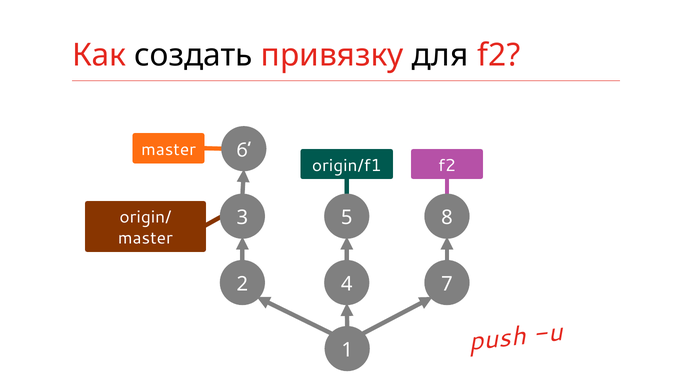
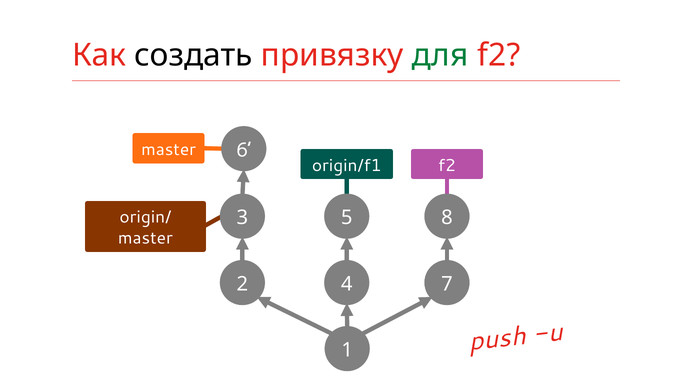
для colour: black -> green (440, 55)
